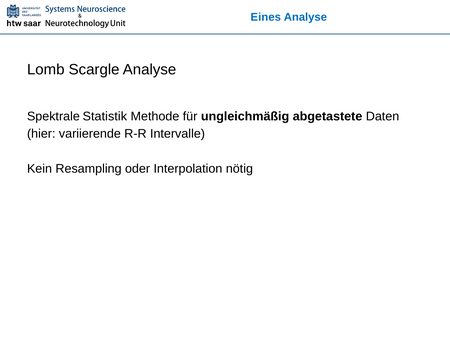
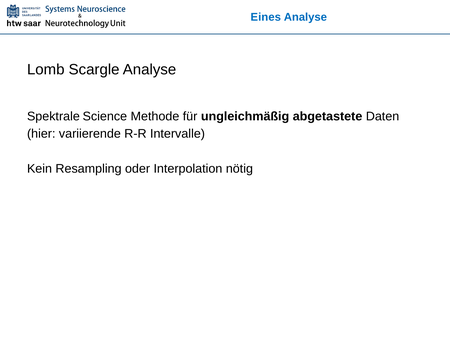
Statistik: Statistik -> Science (105, 116)
